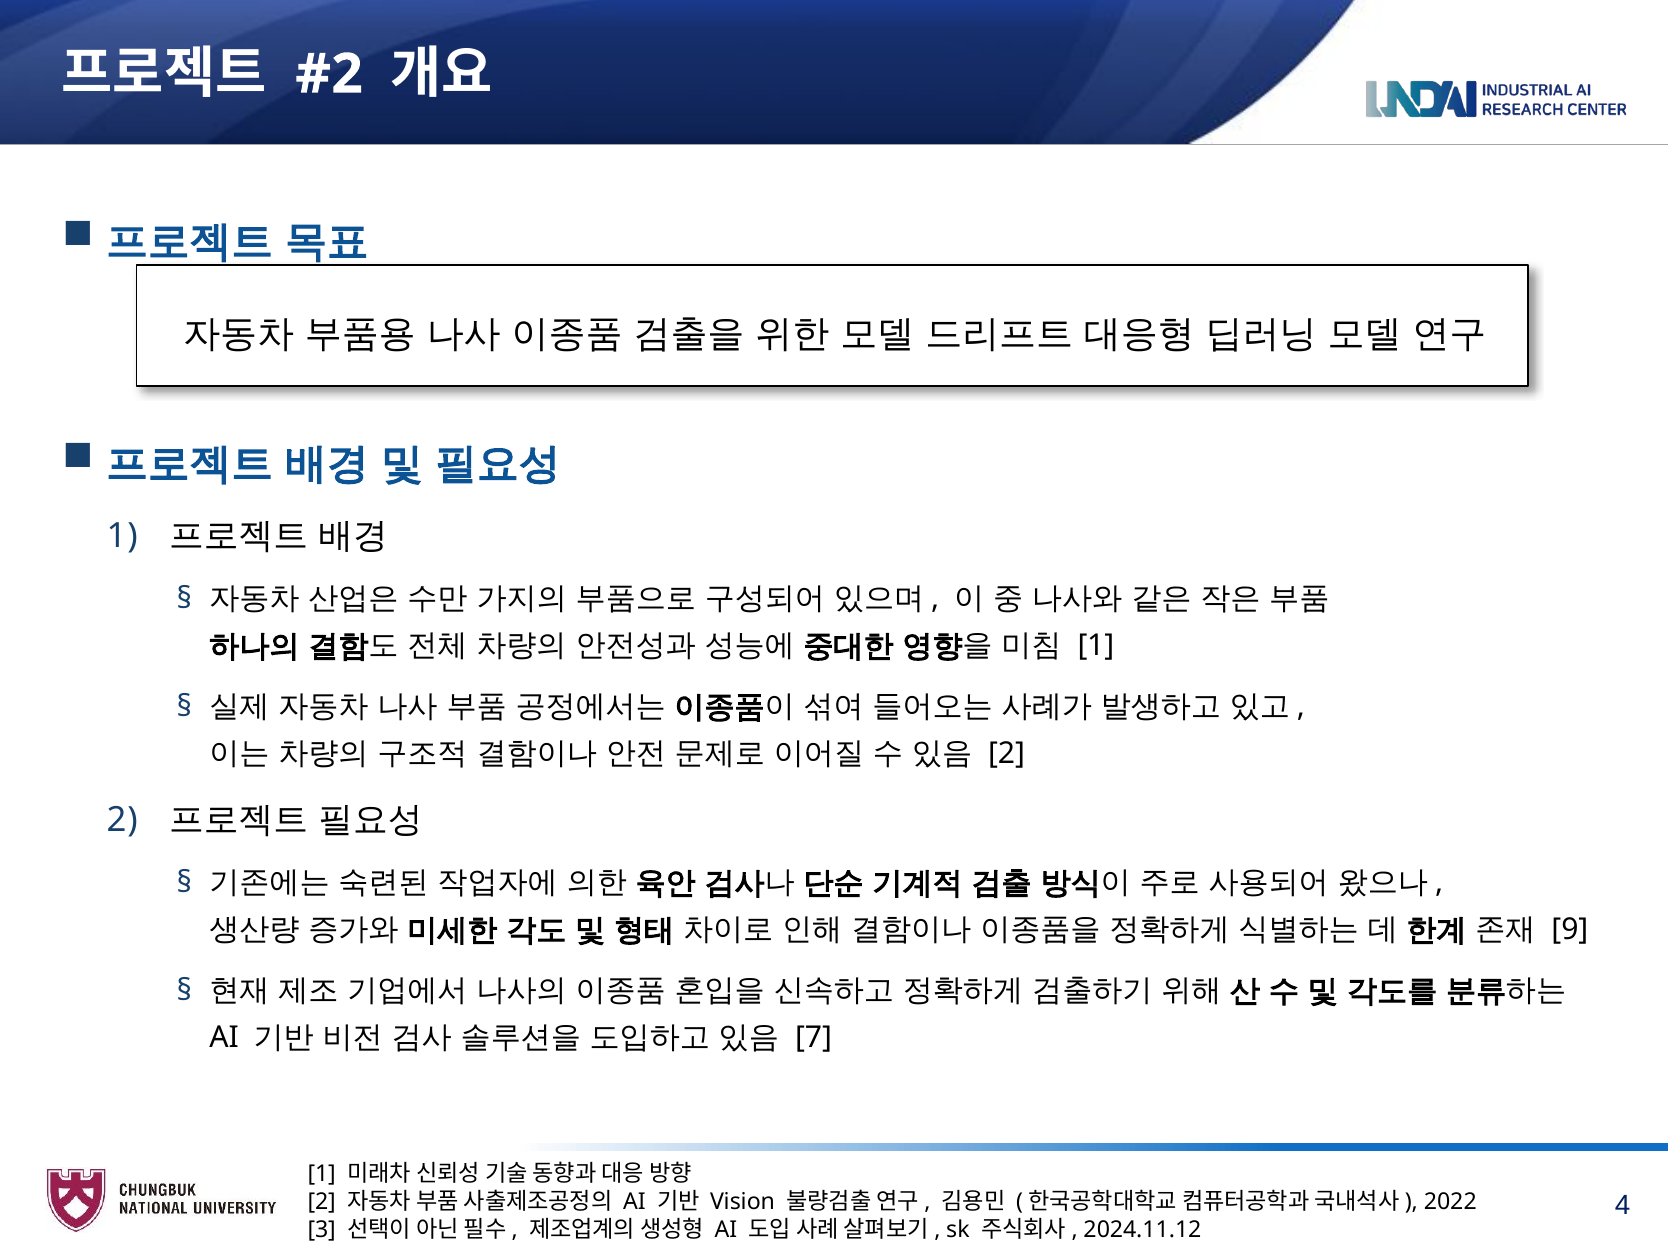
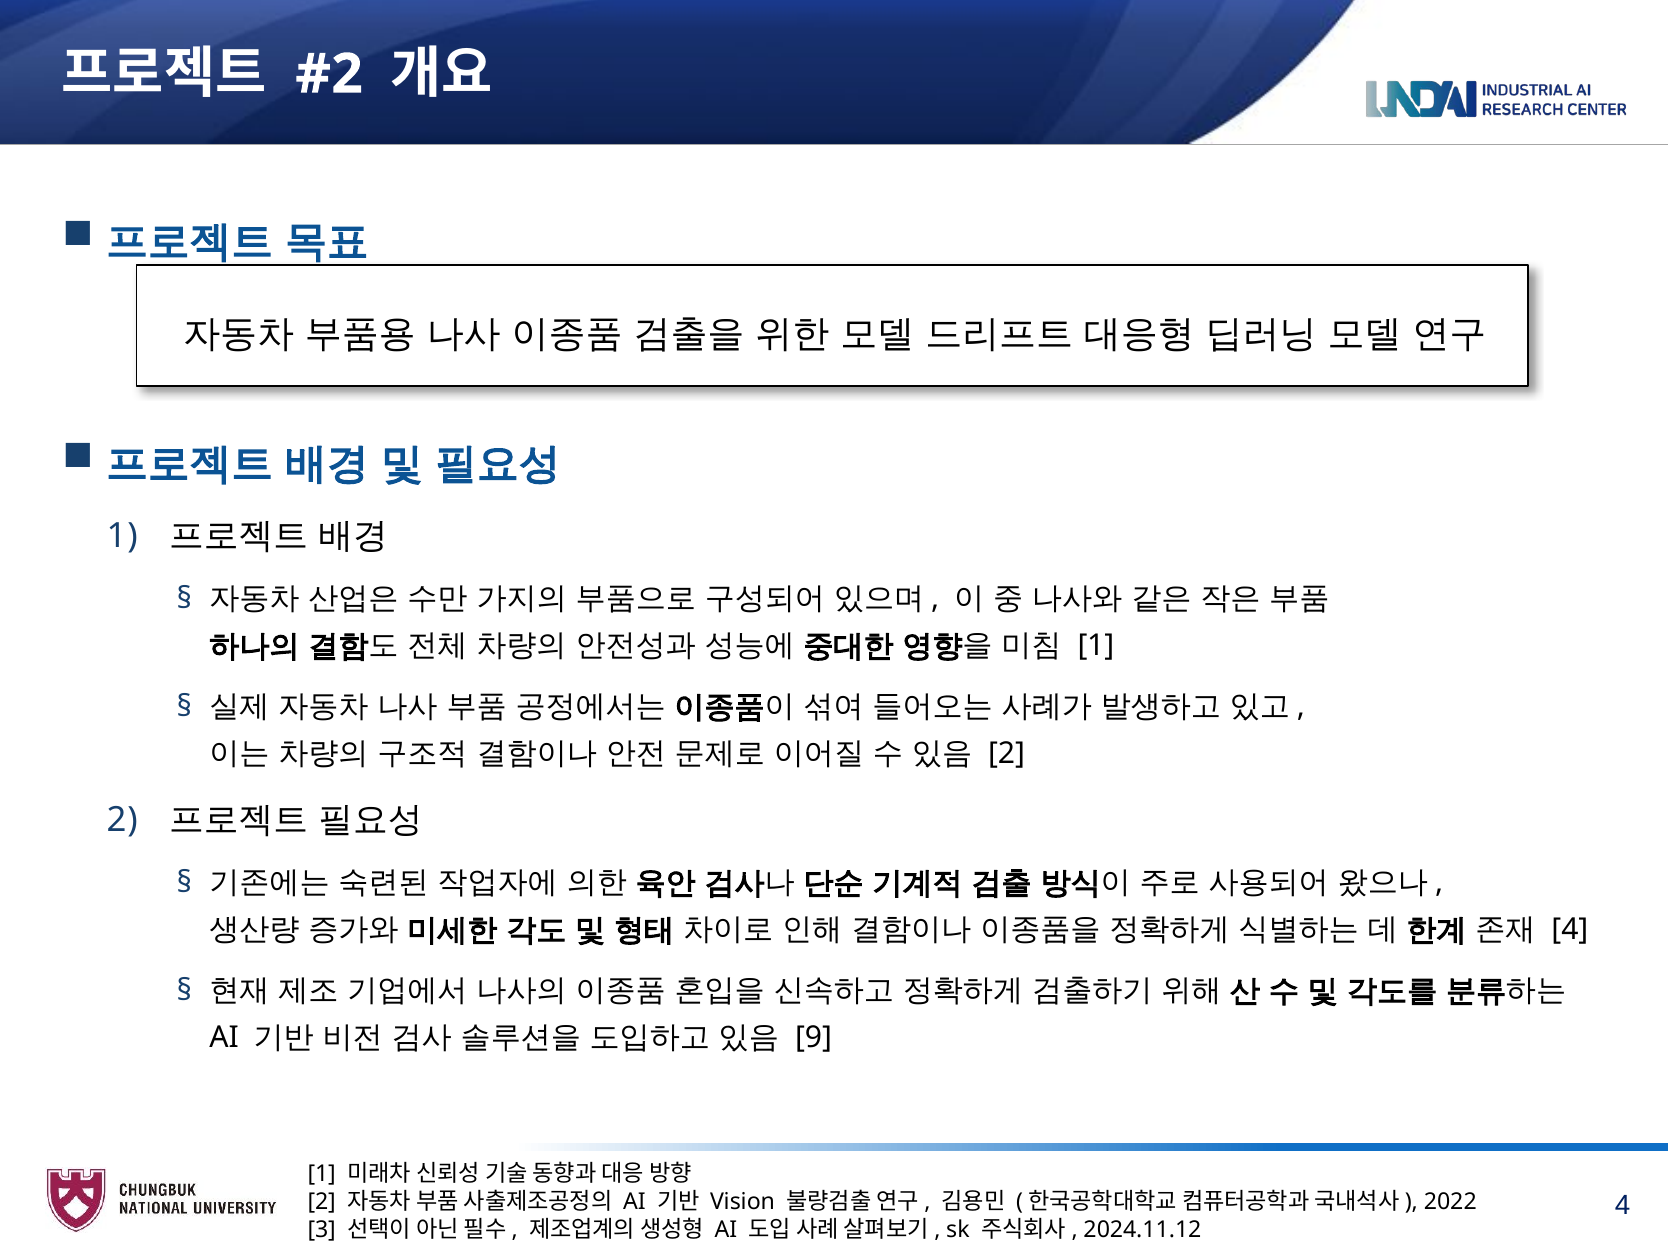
9: 9 -> 4 (1570, 930)
7: 7 -> 9 (814, 1038)
